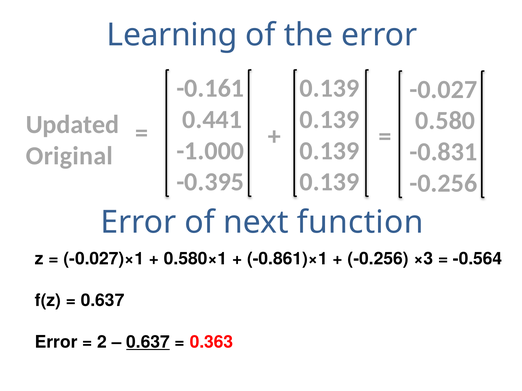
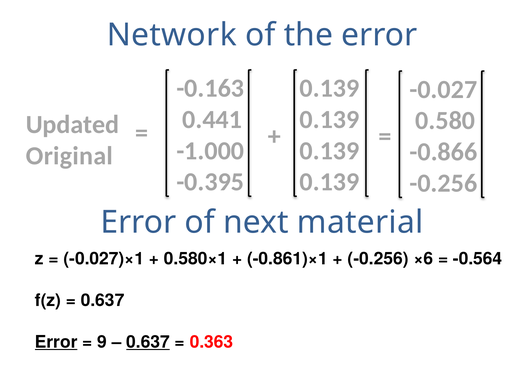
Learning: Learning -> Network (172, 35)
-0.161: -0.161 -> -0.163 (210, 88)
-0.831: -0.831 -> -0.866 (443, 152)
function: function -> material (360, 223)
×3: ×3 -> ×6 (423, 259)
Error underline: none -> present (56, 342)
2: 2 -> 9 (102, 342)
